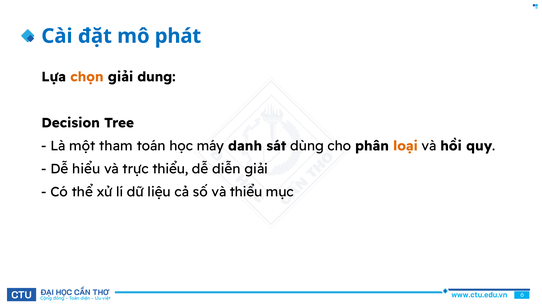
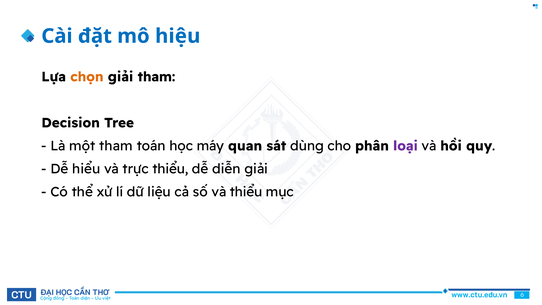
phát: phát -> hiệu (178, 36)
giải dung: dung -> tham (156, 77)
danh: danh -> quan (245, 146)
loại colour: orange -> purple (406, 146)
